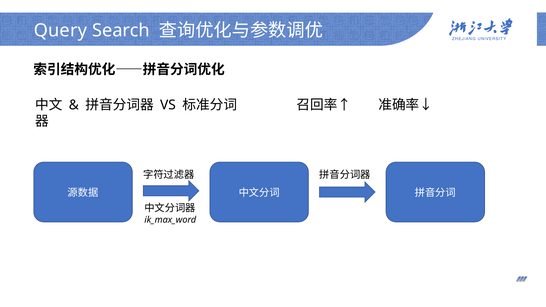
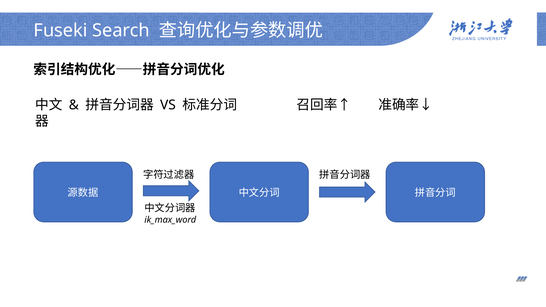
Query: Query -> Fuseki (61, 30)
